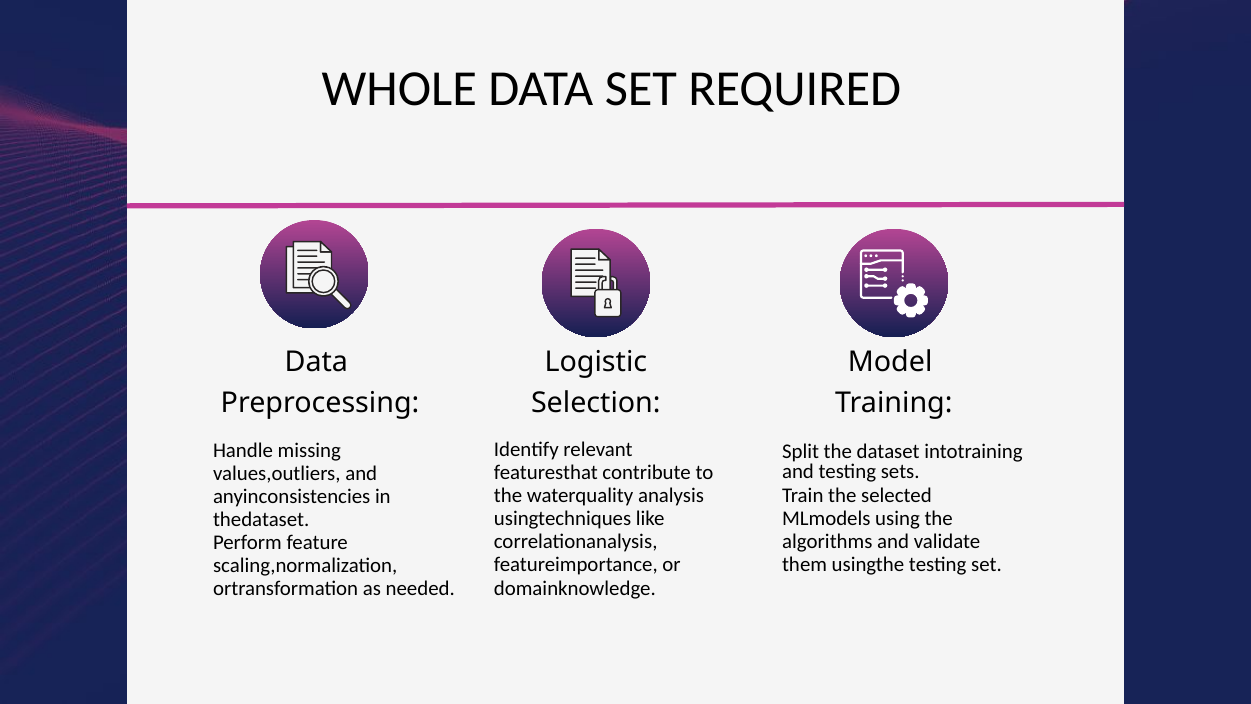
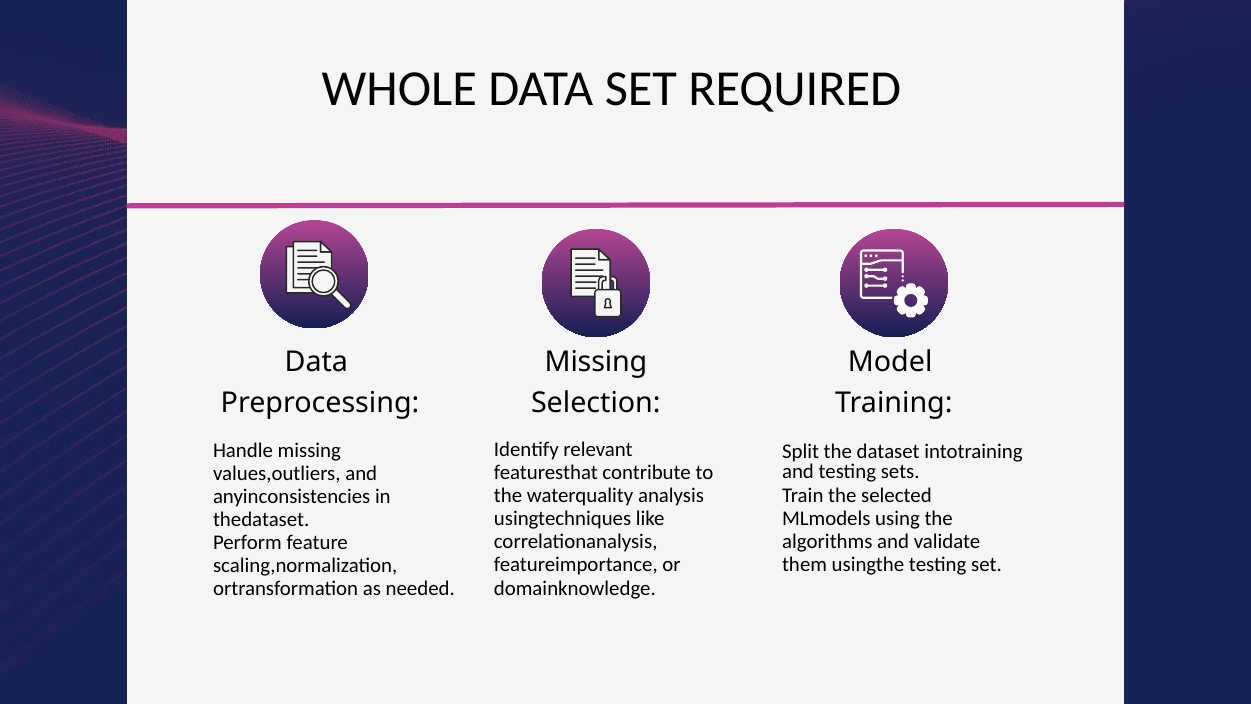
Logistic: Logistic -> Missing (596, 362)
